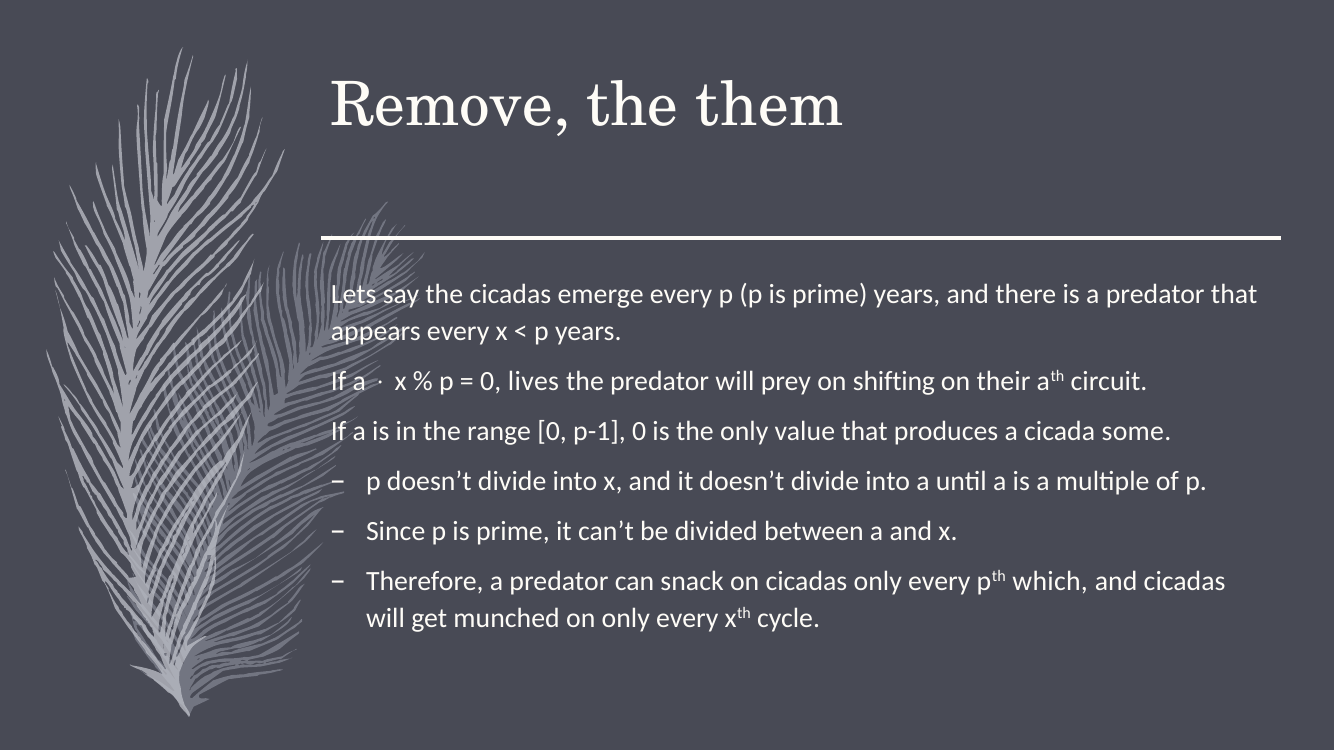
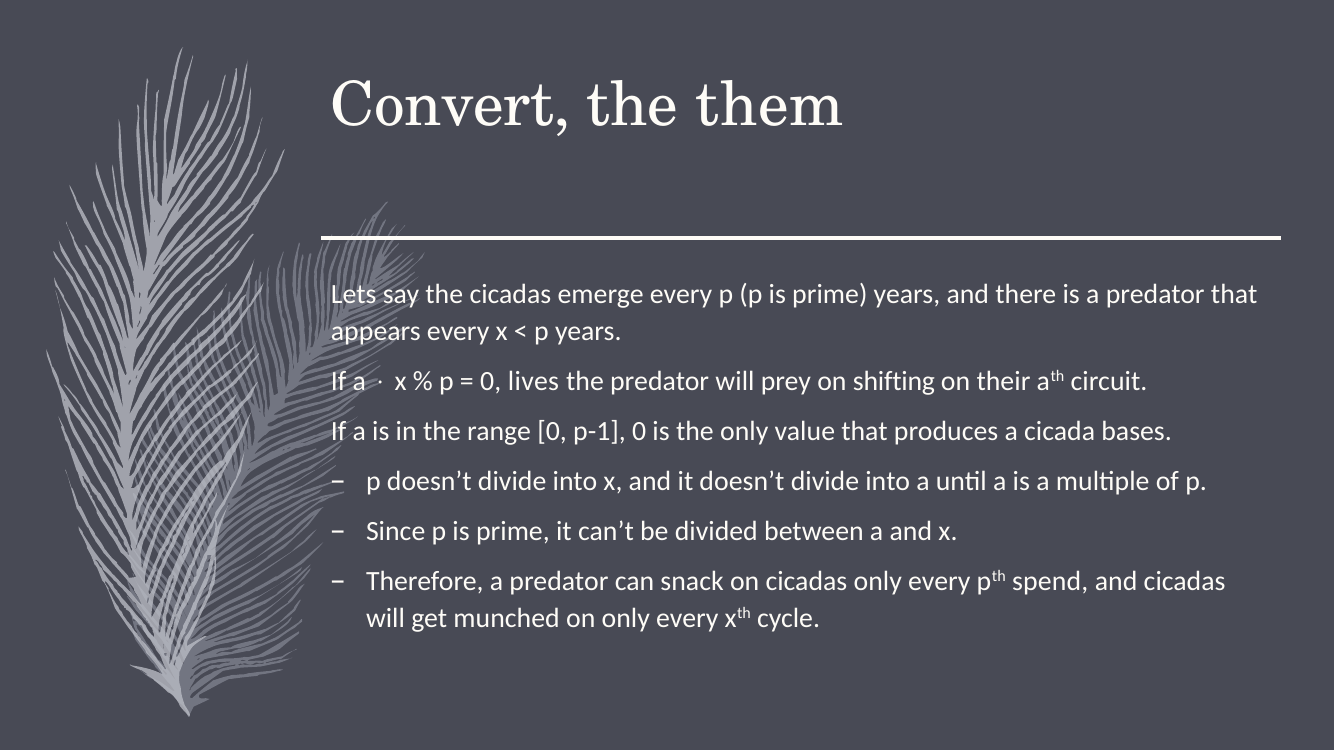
Remove: Remove -> Convert (451, 105)
some: some -> bases (1137, 431)
which: which -> spend (1050, 581)
